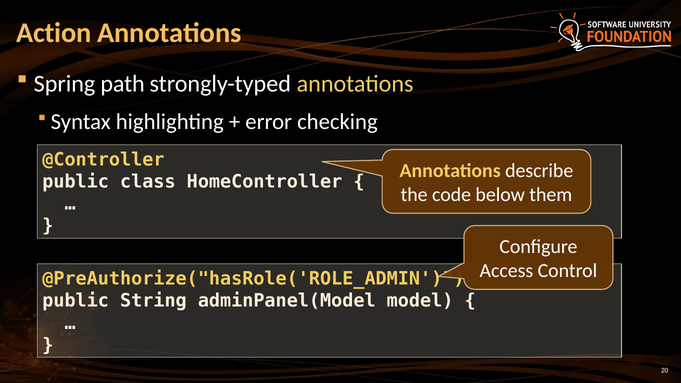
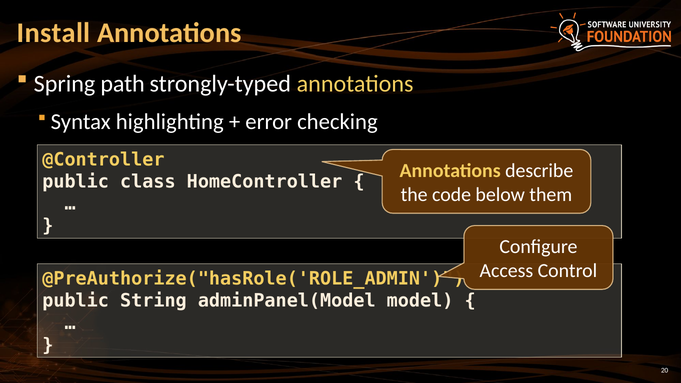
Action: Action -> Install (54, 33)
